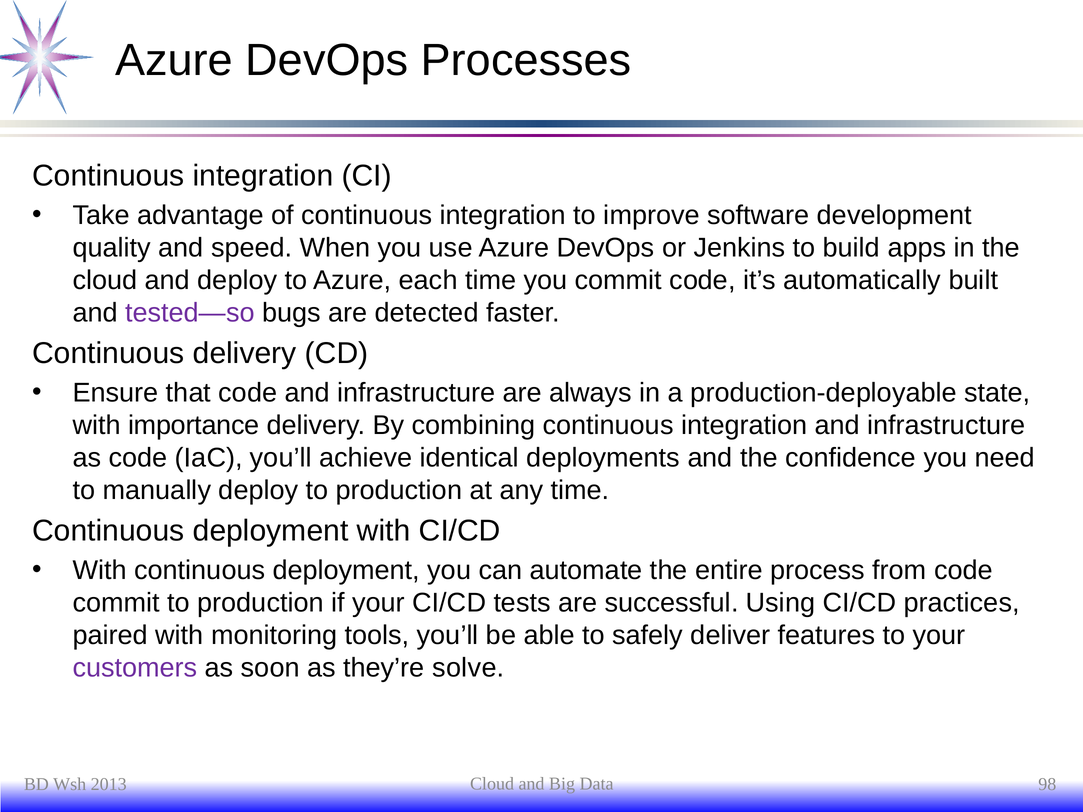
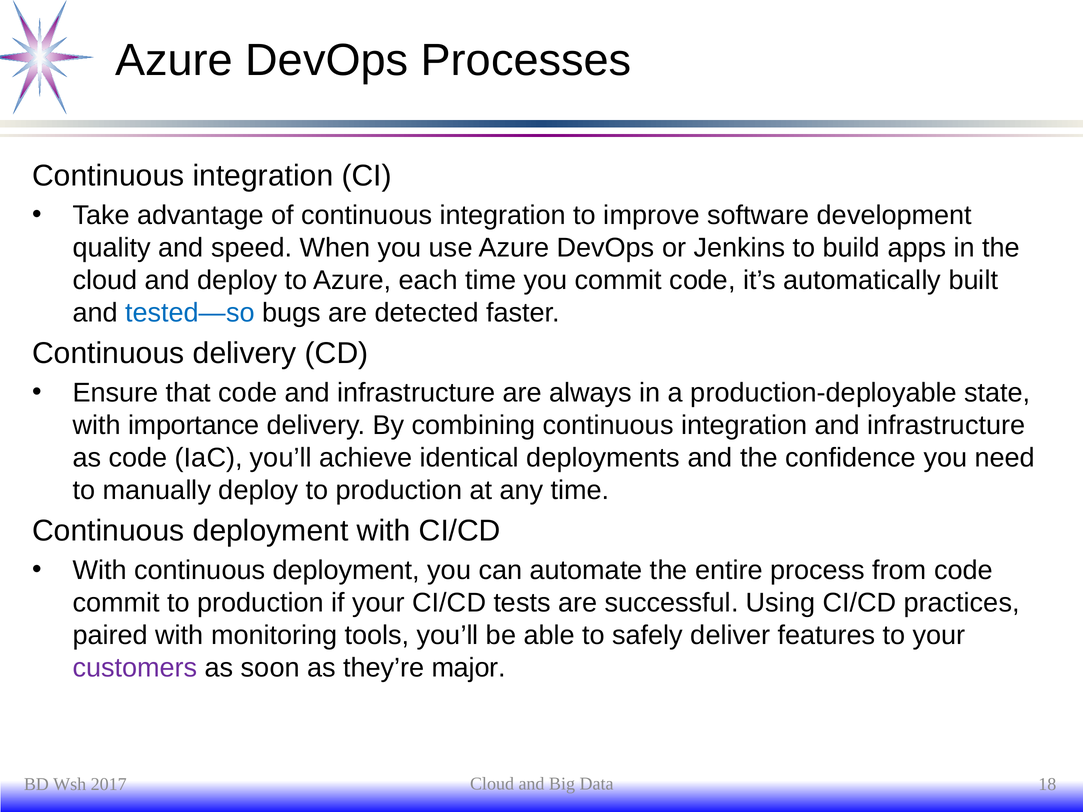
tested—so colour: purple -> blue (190, 313)
solve: solve -> major (469, 668)
98: 98 -> 18 (1047, 784)
2013: 2013 -> 2017 (109, 785)
